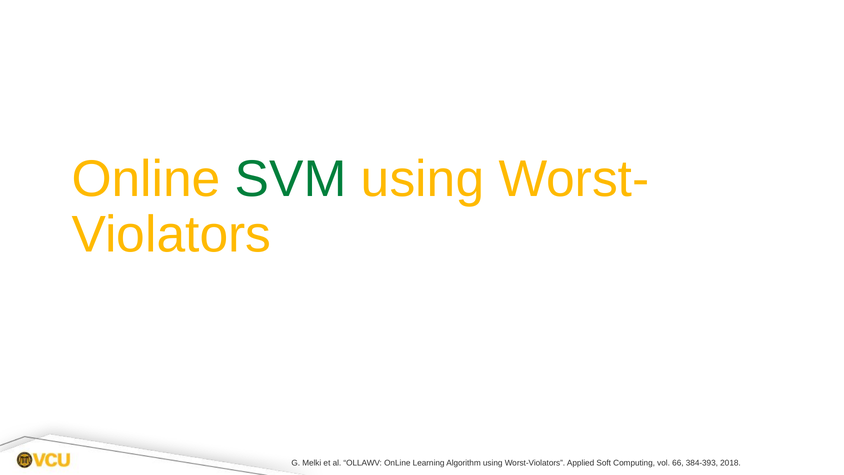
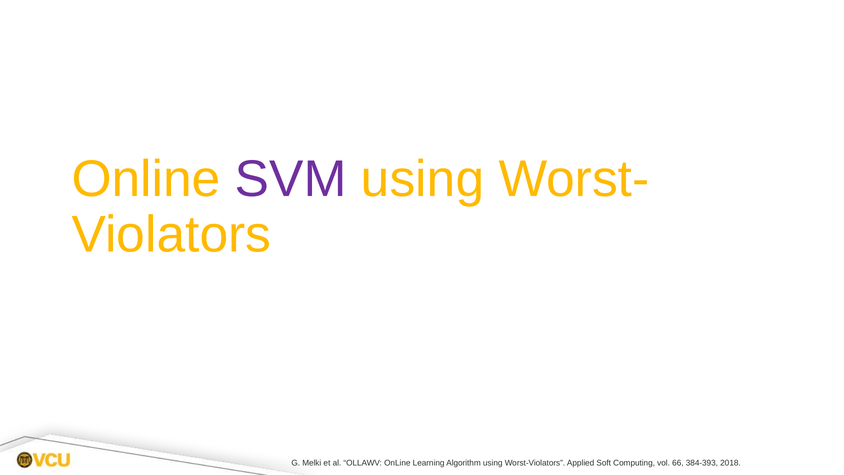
SVM colour: green -> purple (291, 179)
